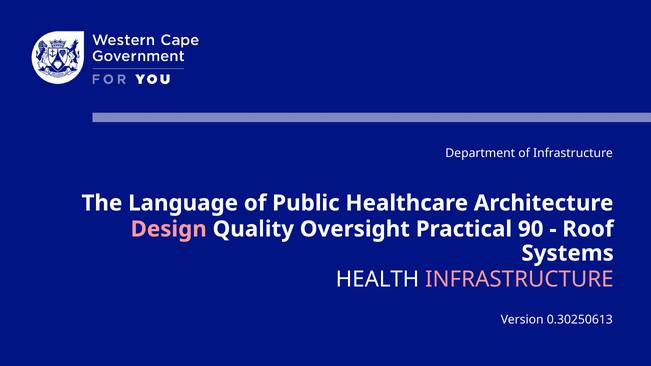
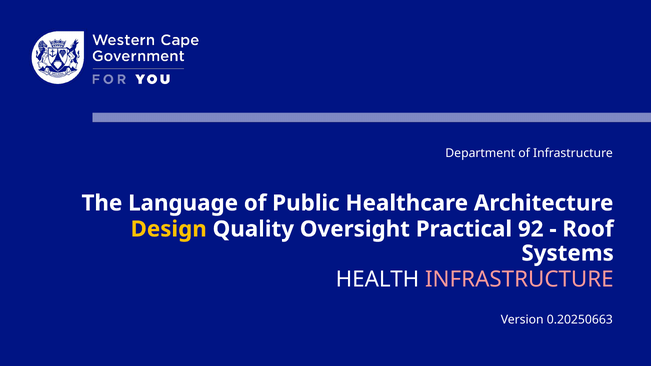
Design colour: pink -> yellow (169, 229)
90: 90 -> 92 (531, 229)
0.30250613: 0.30250613 -> 0.20250663 (580, 320)
